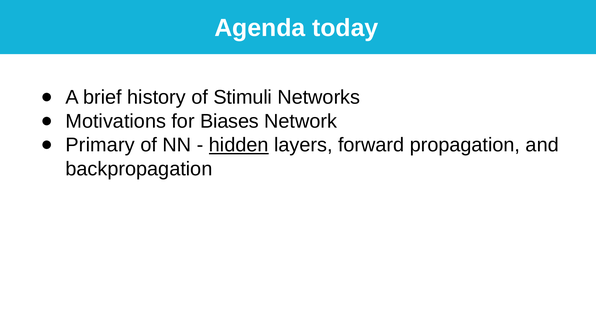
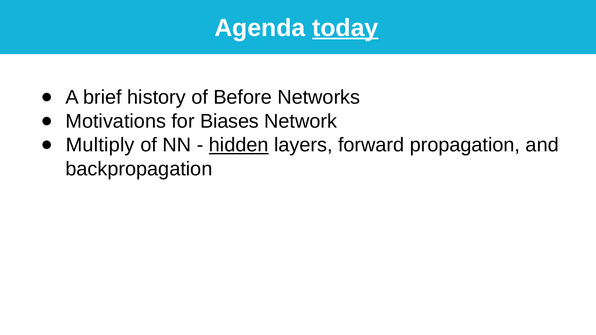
today underline: none -> present (345, 28)
Stimuli: Stimuli -> Before (243, 98)
Primary: Primary -> Multiply (100, 145)
